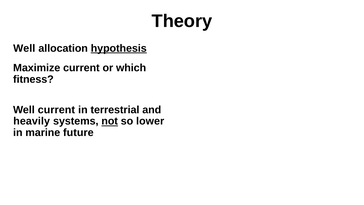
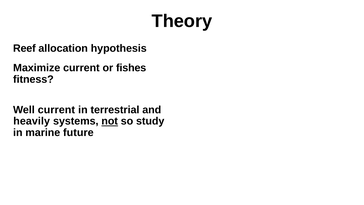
Well: Well -> Reef (24, 48)
hypothesis underline: present -> none (119, 48)
which: which -> fishes (131, 68)
lower: lower -> study (150, 121)
